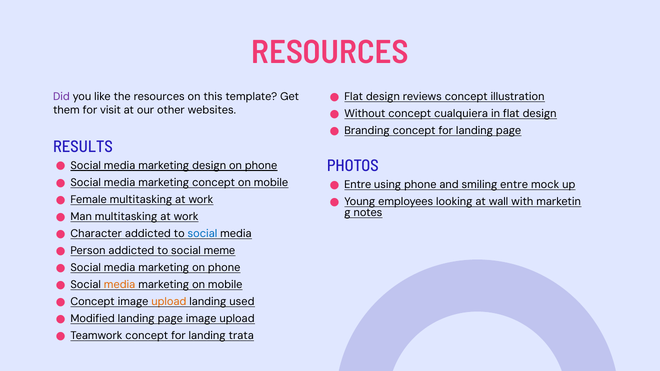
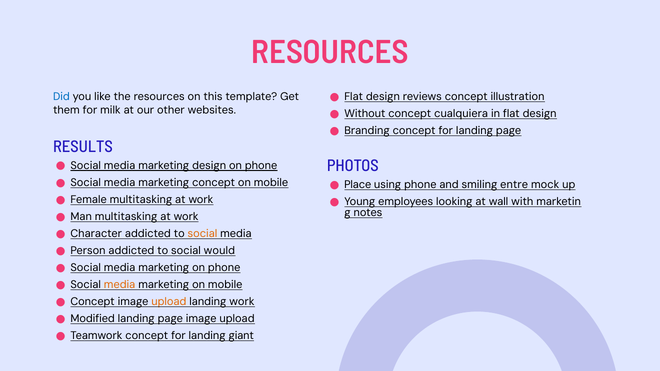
Did colour: purple -> blue (61, 97)
visit: visit -> milk (110, 110)
Entre: Entre -> Place (358, 185)
social colour: blue -> orange (202, 234)
meme: meme -> would (219, 251)
landing used: used -> work (242, 302)
trata: trata -> giant (241, 336)
